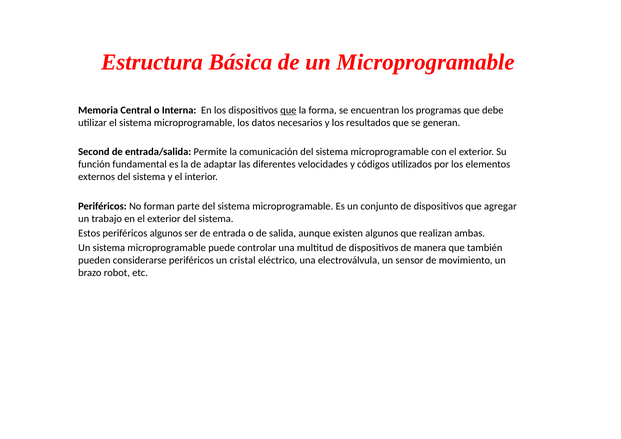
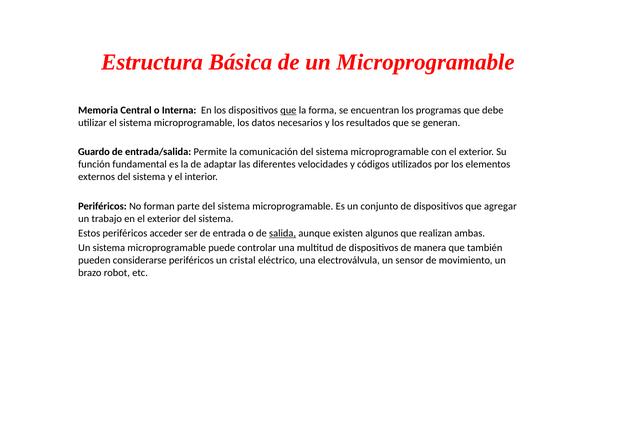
Second: Second -> Guardo (94, 152)
periféricos algunos: algunos -> acceder (166, 233)
salida underline: none -> present (283, 233)
